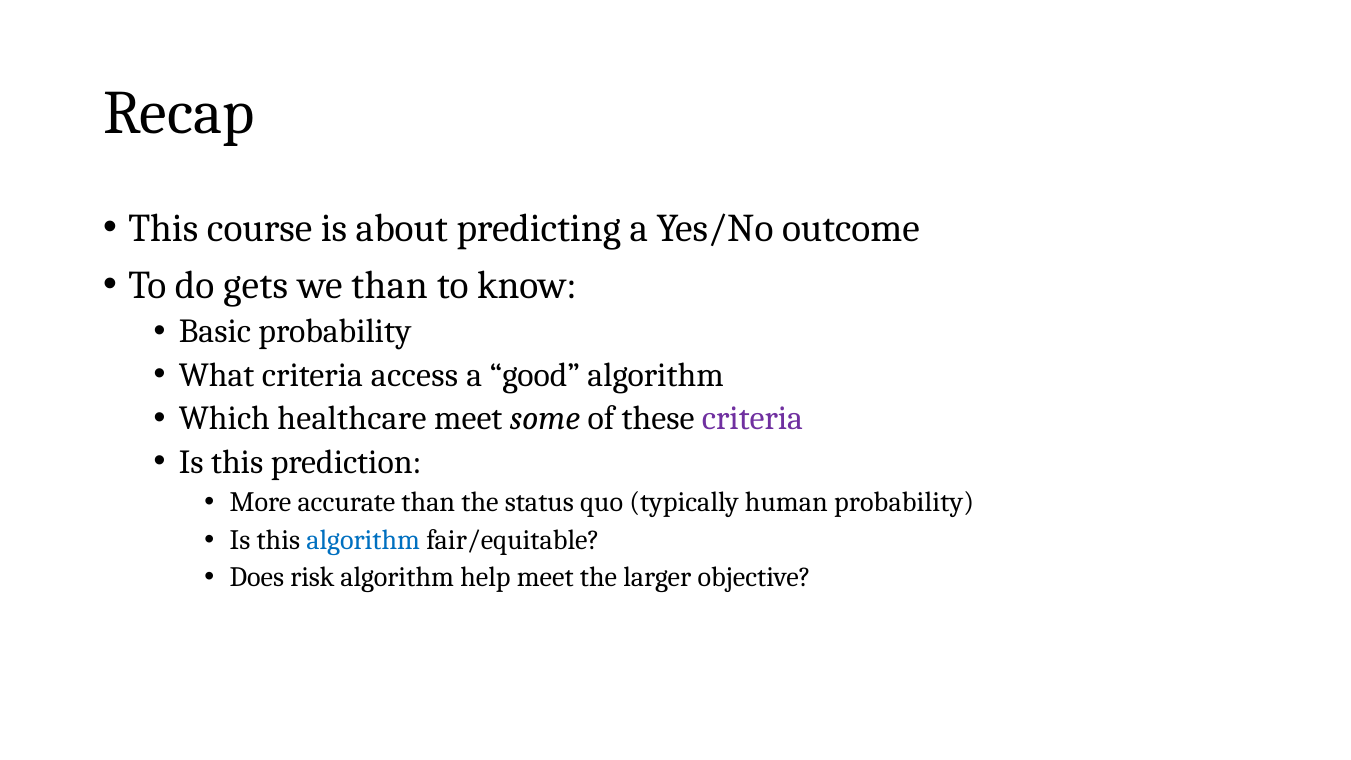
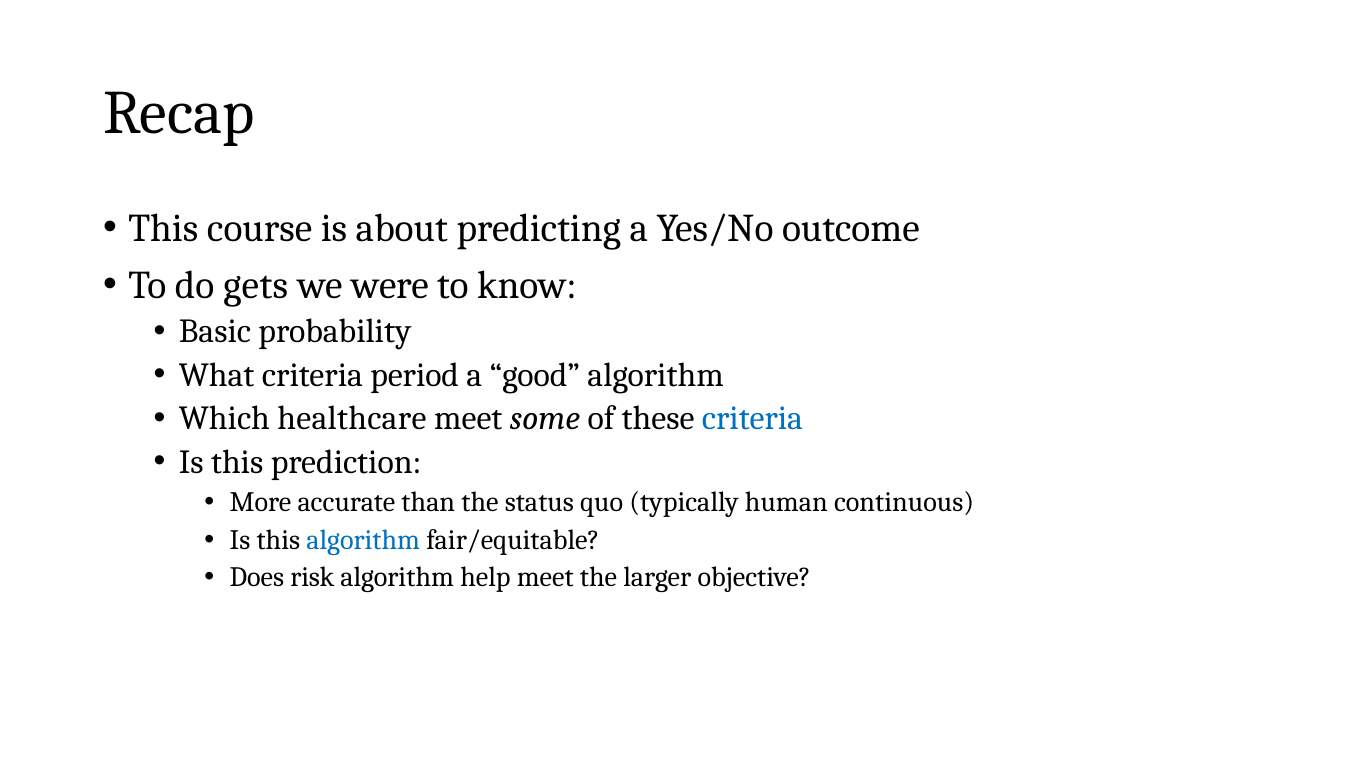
we than: than -> were (390, 285)
access: access -> period (415, 375)
criteria colour: purple -> blue (753, 419)
human probability: probability -> continuous (904, 503)
